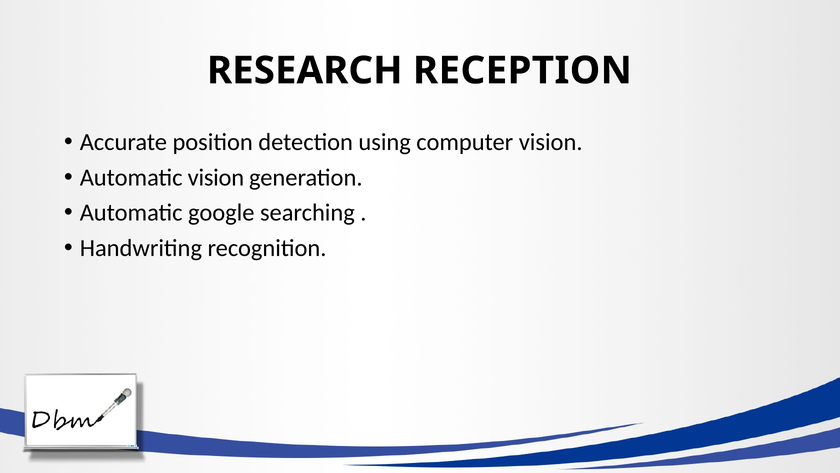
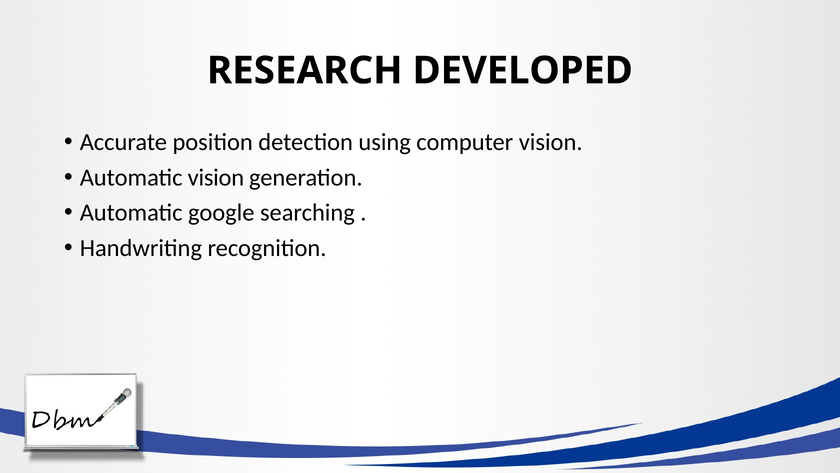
RECEPTION: RECEPTION -> DEVELOPED (523, 71)
